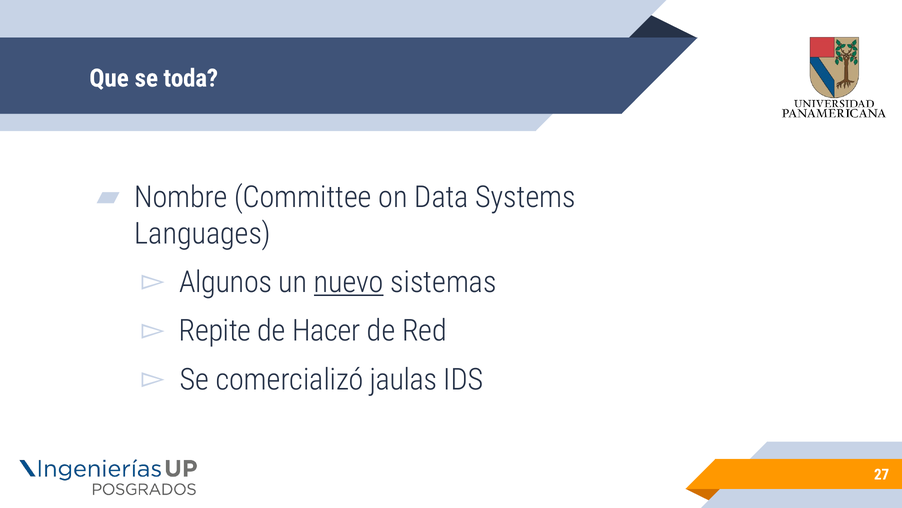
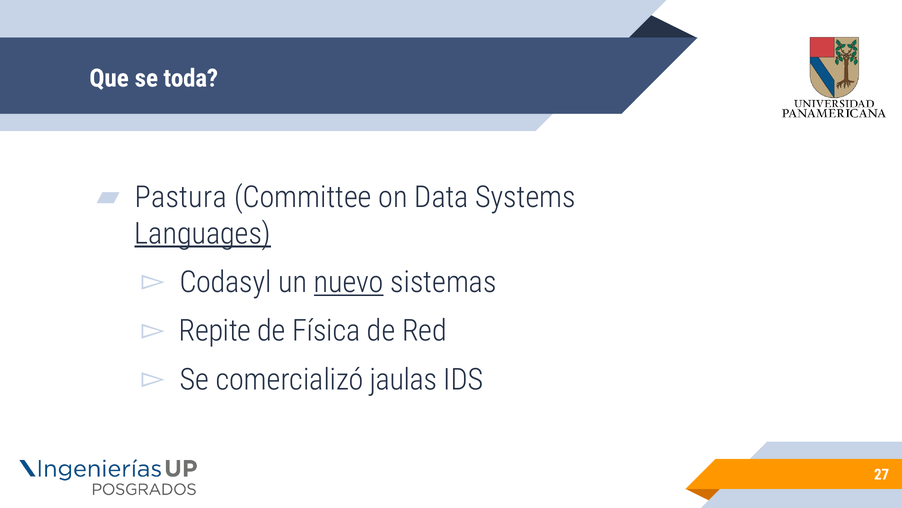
Nombre: Nombre -> Pastura (181, 197)
Languages underline: none -> present (203, 233)
Algunos: Algunos -> Codasyl (225, 282)
Hacer: Hacer -> Física (326, 331)
